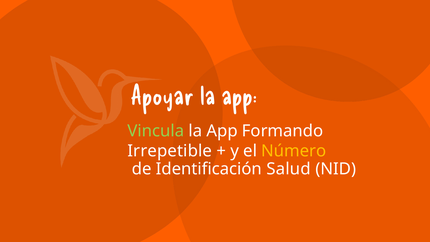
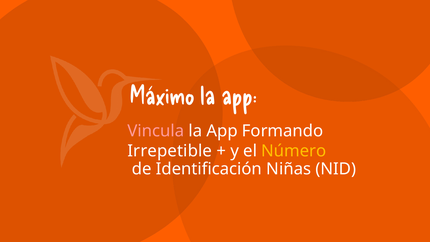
Apoyar: Apoyar -> Máximo (162, 96)
Vincula colour: light green -> pink (156, 131)
Salud: Salud -> Niñas (289, 169)
